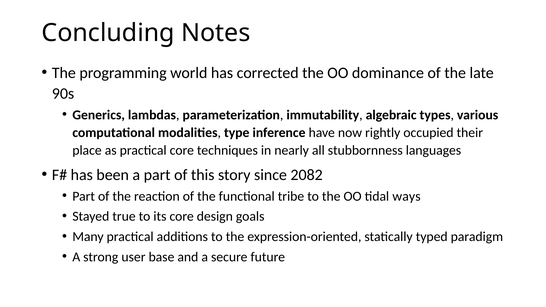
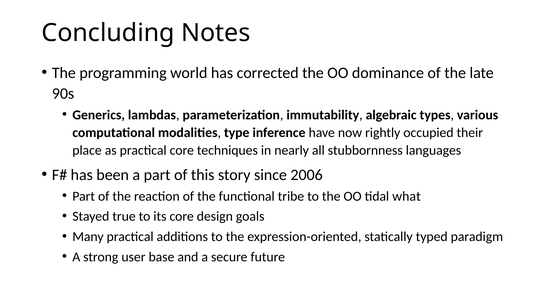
2082: 2082 -> 2006 (307, 175)
ways: ways -> what (407, 196)
